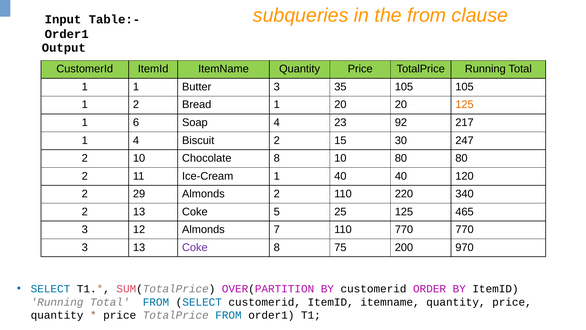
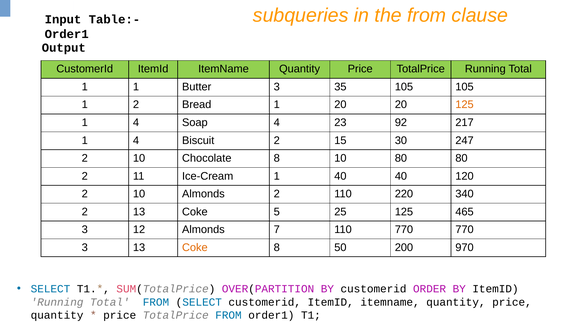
6: 6 -> 4 (136, 122)
29: 29 -> 10 (139, 194)
Coke colour: purple -> orange (195, 247)
75: 75 -> 50 (340, 247)
